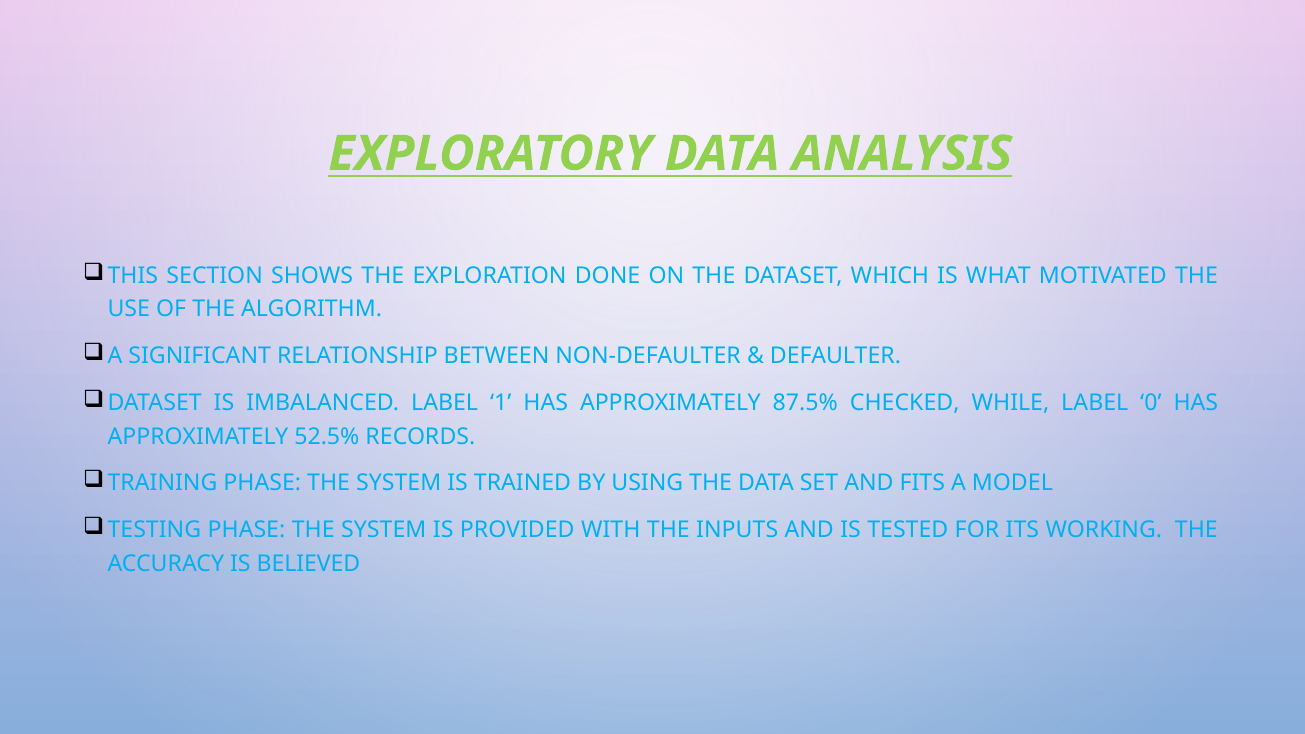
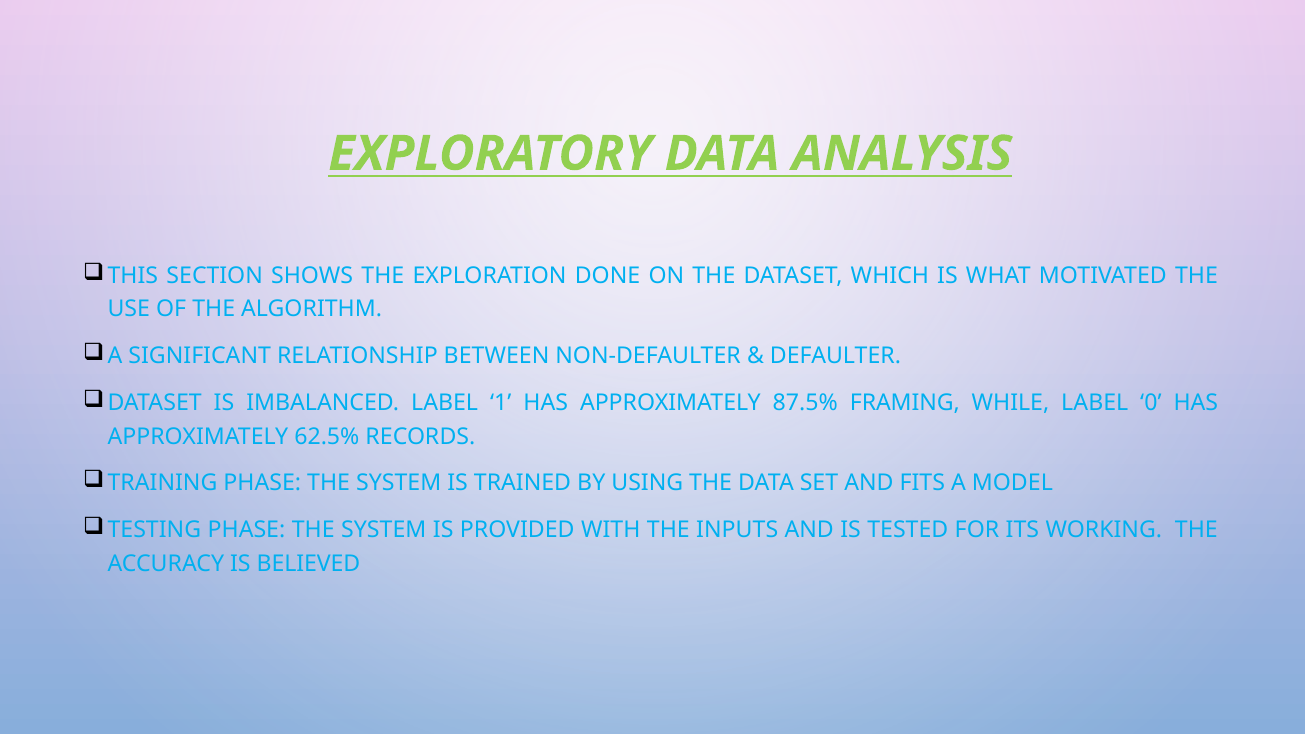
CHECKED: CHECKED -> FRAMING (905, 403)
52.5%: 52.5% -> 62.5% (327, 436)
